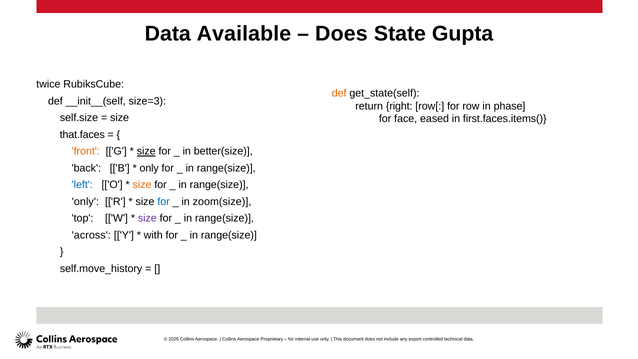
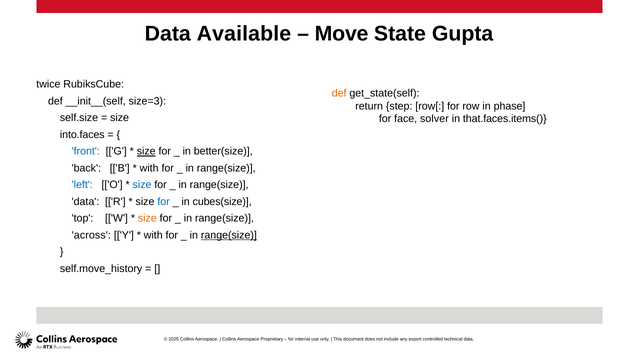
Does: Does -> Move (342, 34)
right: right -> step (399, 106)
eased: eased -> solver (434, 119)
first.faces.items(: first.faces.items( -> that.faces.items( (505, 119)
that.faces: that.faces -> into.faces (82, 135)
front colour: orange -> blue (86, 151)
only: only -> with (149, 168)
size colour: orange -> blue (142, 185)
only: only -> data (85, 202)
zoom(size: zoom(size -> cubes(size (222, 202)
size colour: purple -> orange (147, 218)
range(size underline: none -> present (229, 235)
